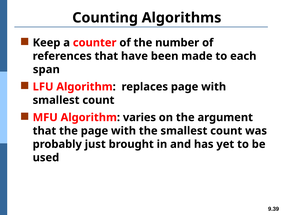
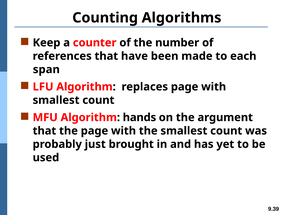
varies: varies -> hands (139, 118)
